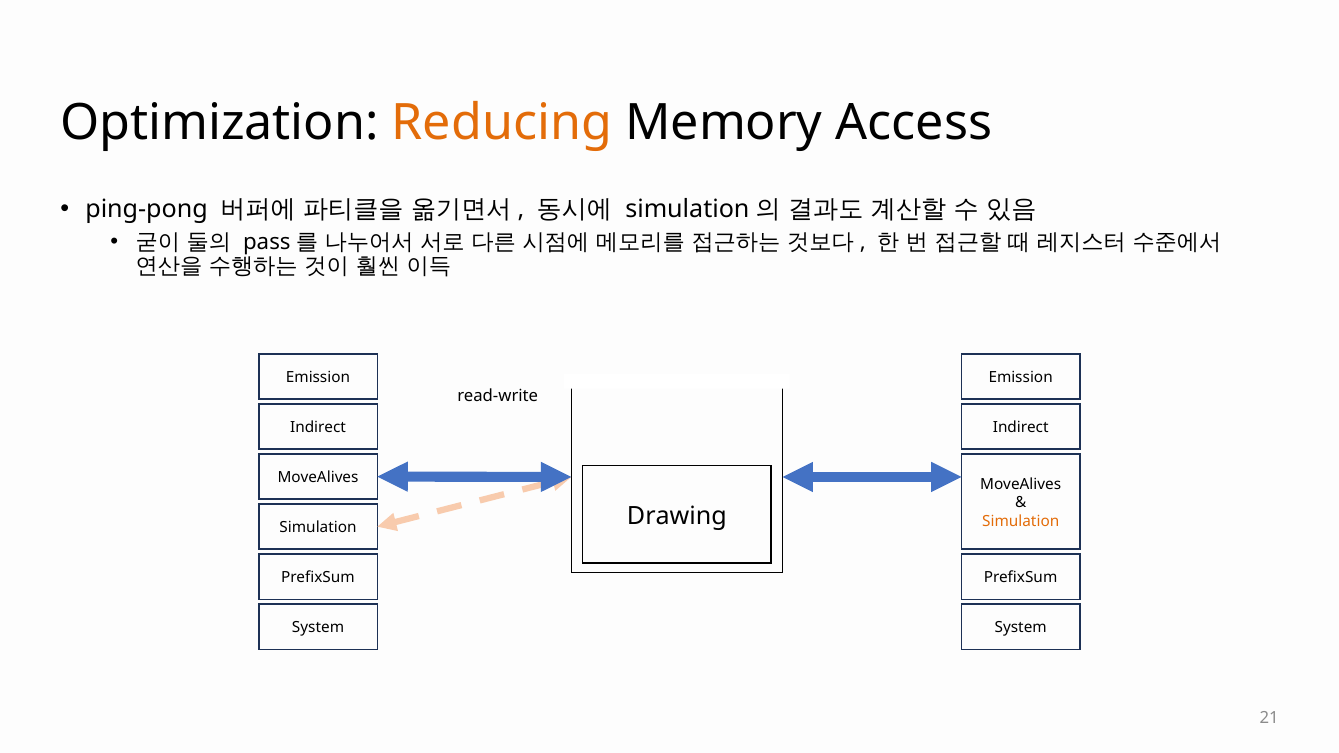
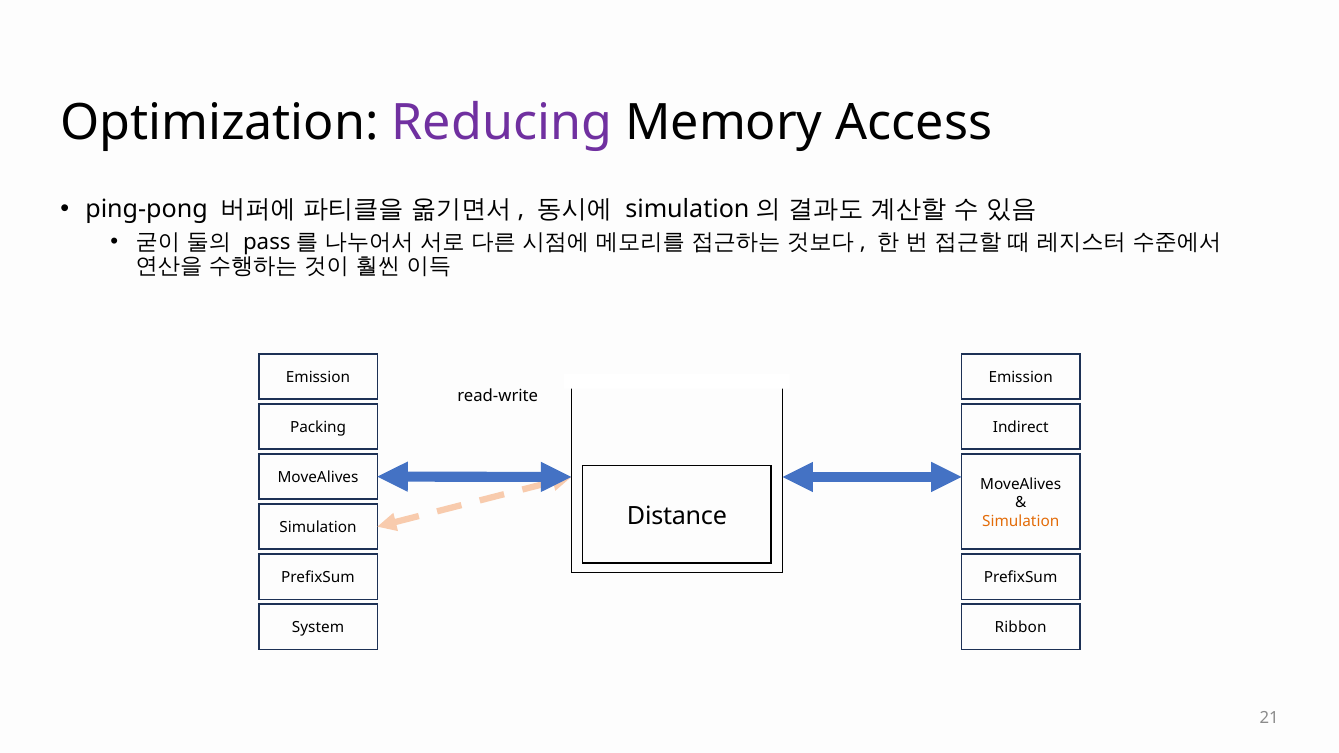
Reducing colour: orange -> purple (502, 123)
Indirect: Indirect -> Packing (318, 428)
Drawing: Drawing -> Distance (677, 516)
System: System -> Ribbon (1021, 628)
